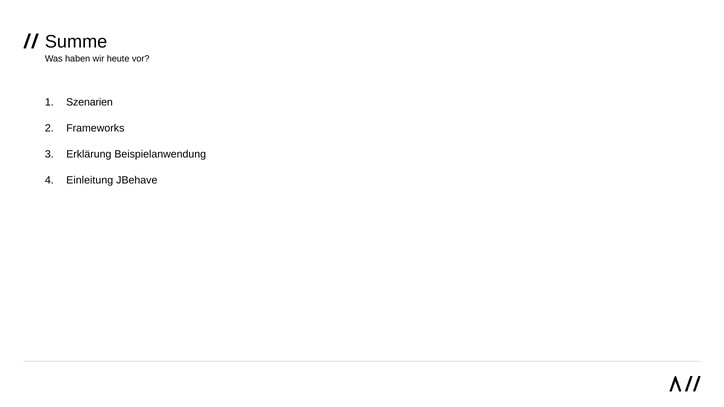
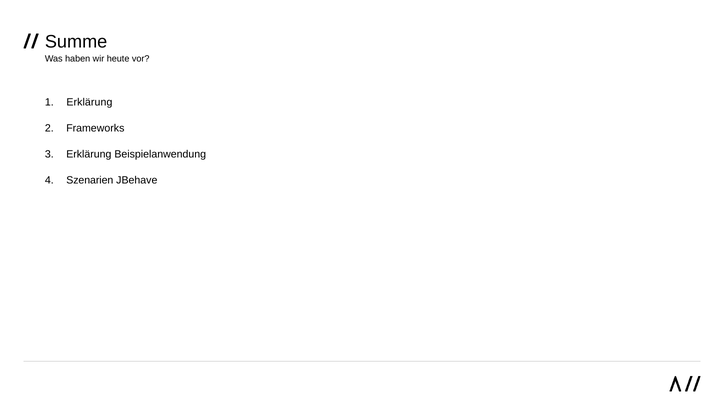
Szenarien: Szenarien -> Erklärung (89, 102)
Einleitung: Einleitung -> Szenarien (90, 180)
